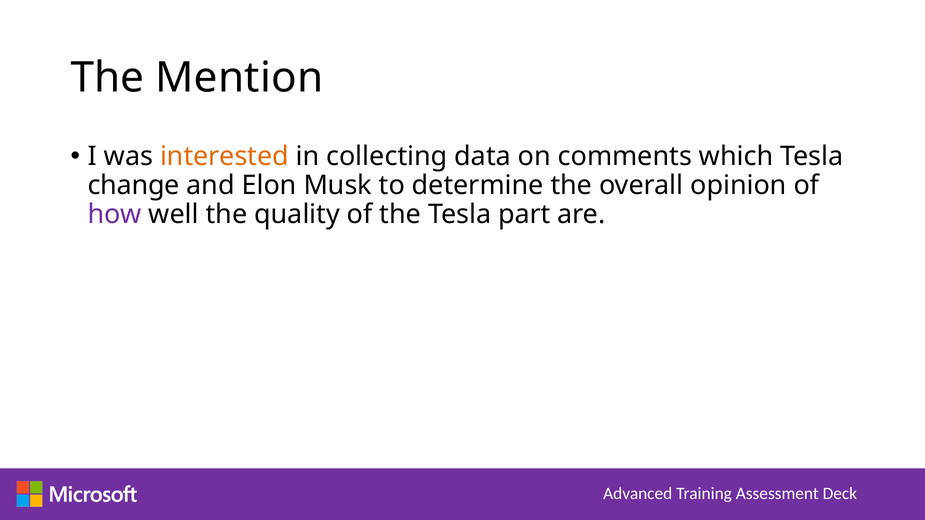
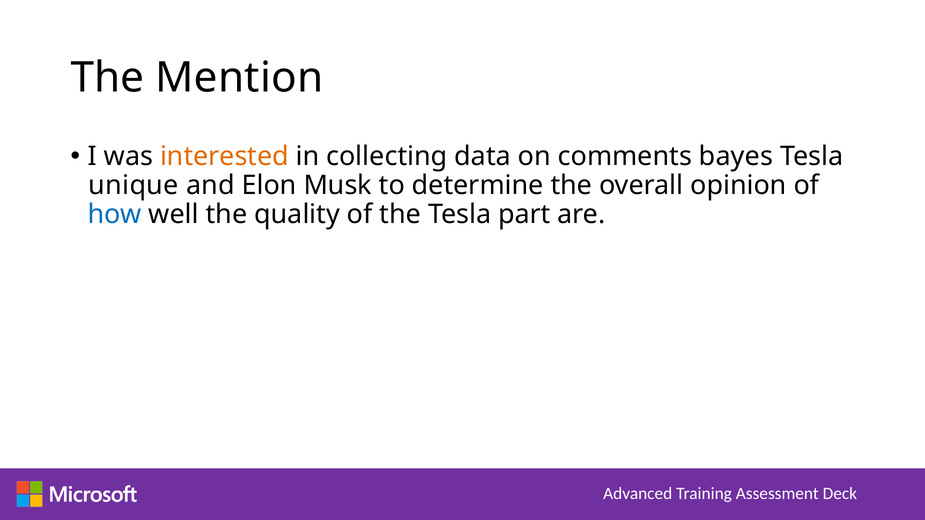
which: which -> bayes (736, 156)
change: change -> unique (133, 186)
how colour: purple -> blue (115, 215)
